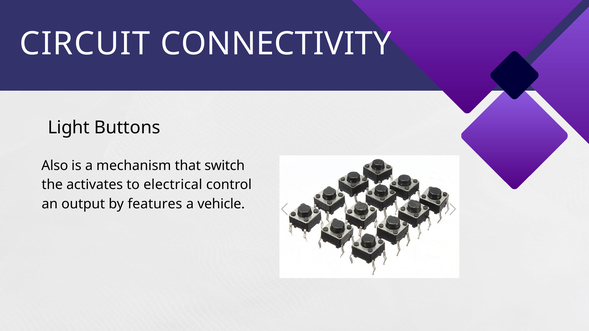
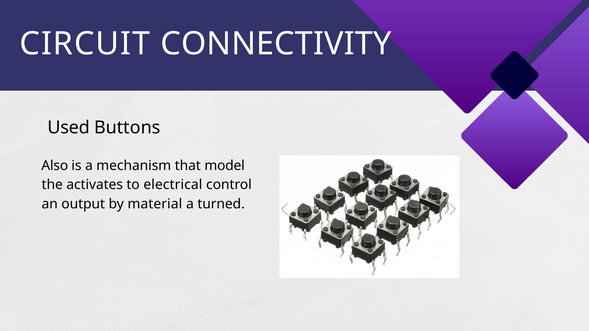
Light: Light -> Used (69, 128)
switch: switch -> model (225, 166)
features: features -> material (155, 204)
vehicle: vehicle -> turned (221, 204)
